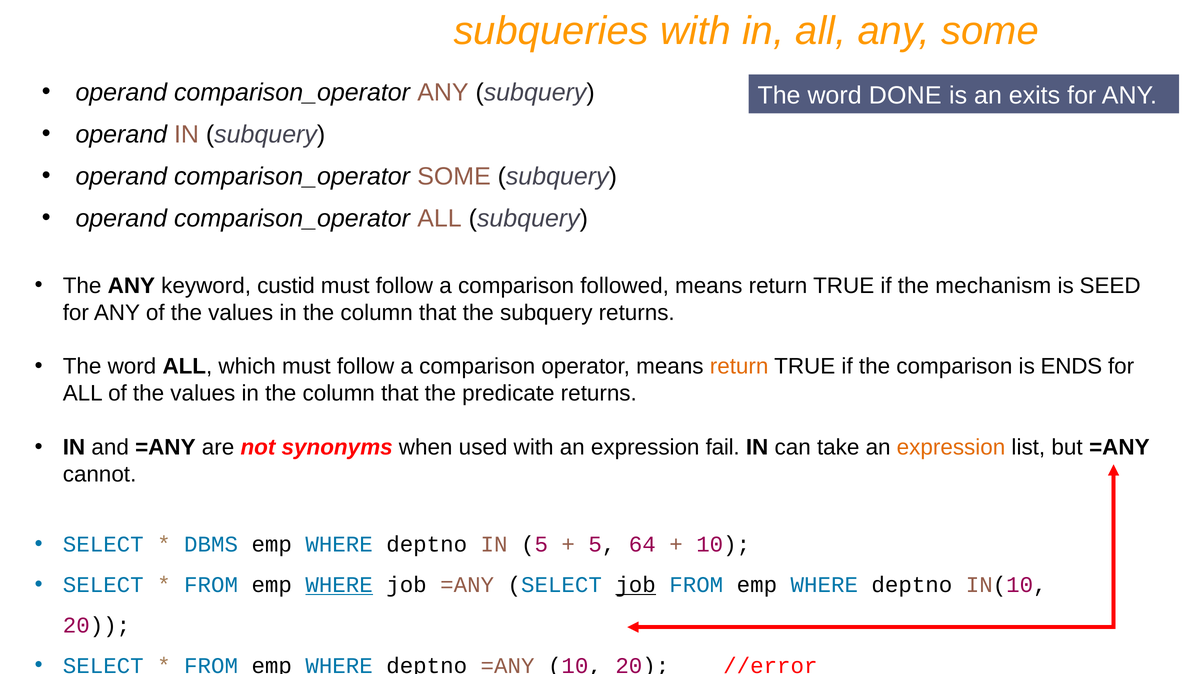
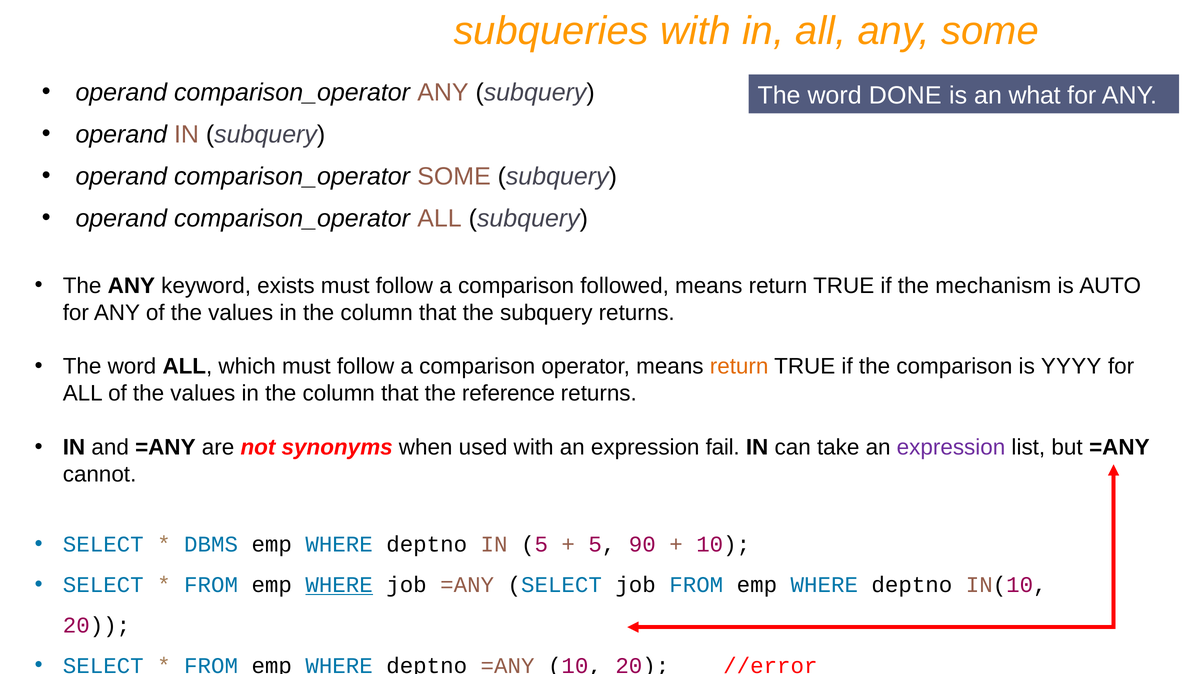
exits: exits -> what (1035, 96)
custid: custid -> exists (286, 286)
SEED: SEED -> AUTO (1110, 286)
ENDS: ENDS -> YYYY (1071, 366)
predicate: predicate -> reference (509, 393)
expression colour: orange -> purple (951, 447)
64: 64 -> 90 (642, 544)
job underline: present -> none (636, 585)
